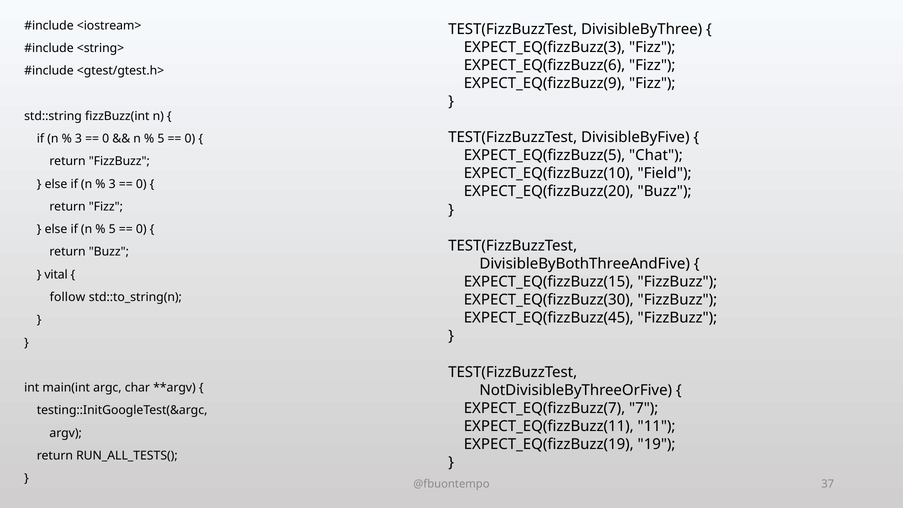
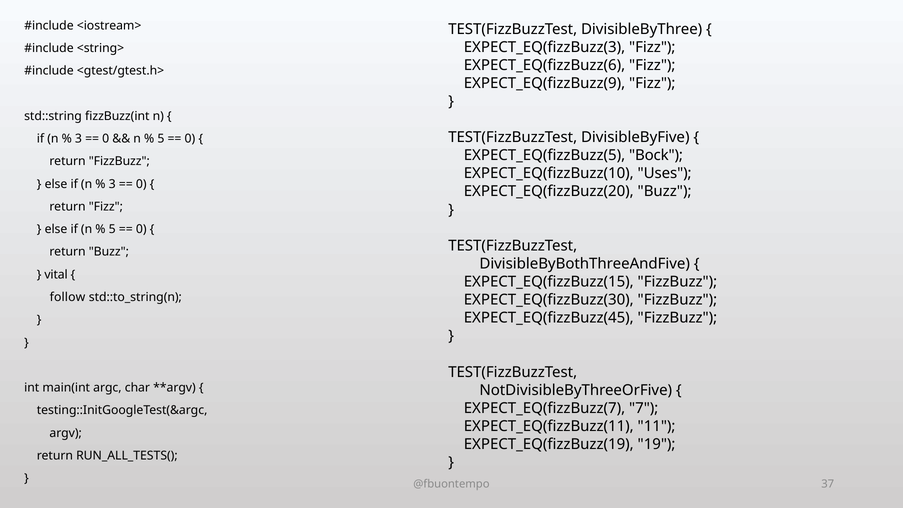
Chat: Chat -> Bock (656, 155)
Field: Field -> Uses (665, 173)
